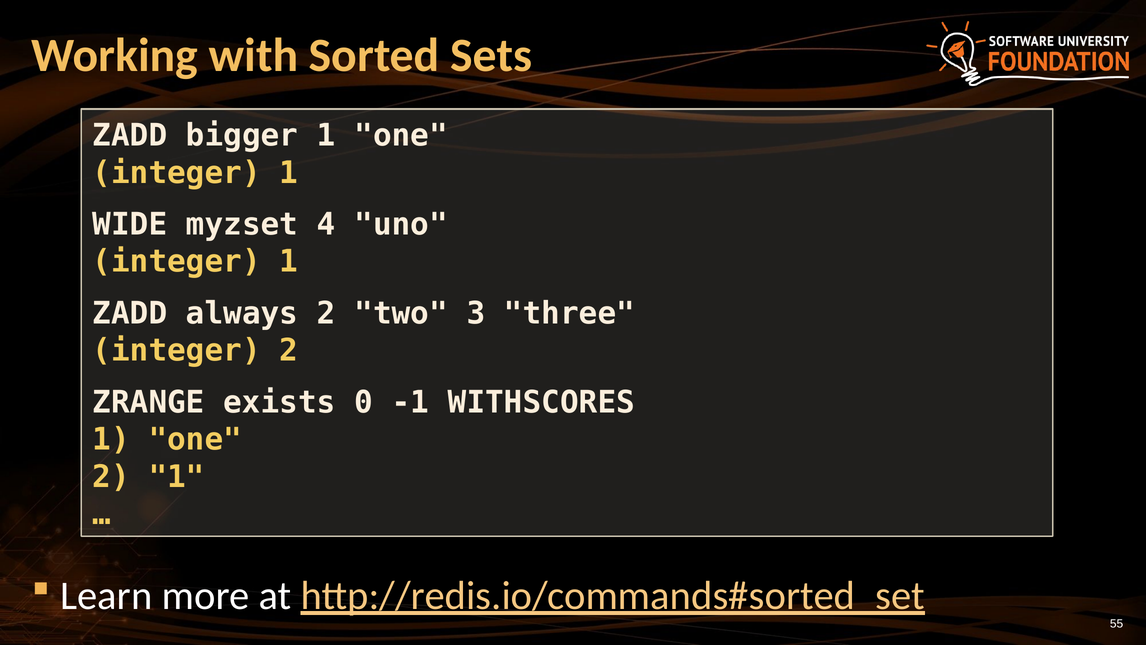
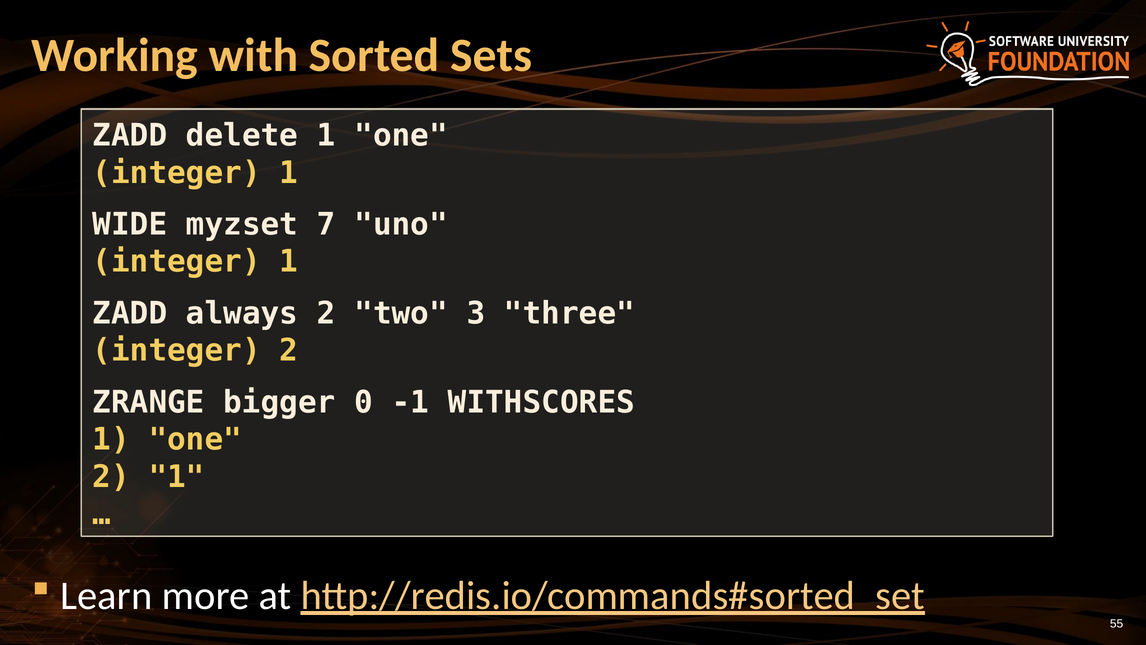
bigger: bigger -> delete (242, 135)
4: 4 -> 7 (326, 224)
exists: exists -> bigger (279, 402)
